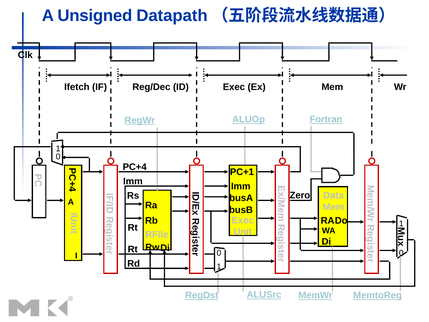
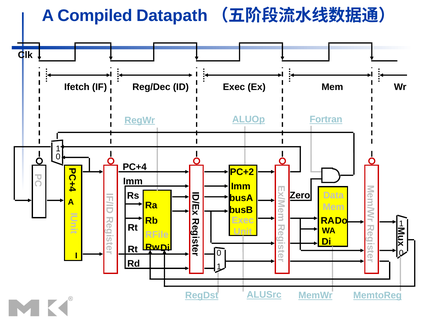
Unsigned: Unsigned -> Compiled (95, 16)
PC+1: PC+1 -> PC+2 (242, 172)
